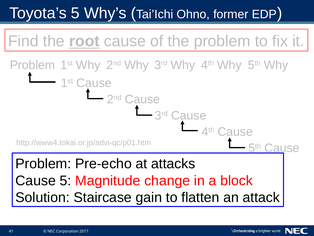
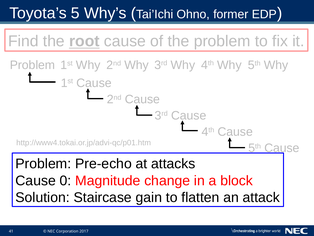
Cause 5: 5 -> 0 (65, 180)
